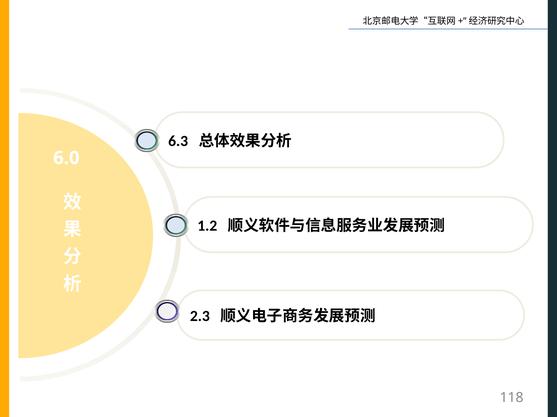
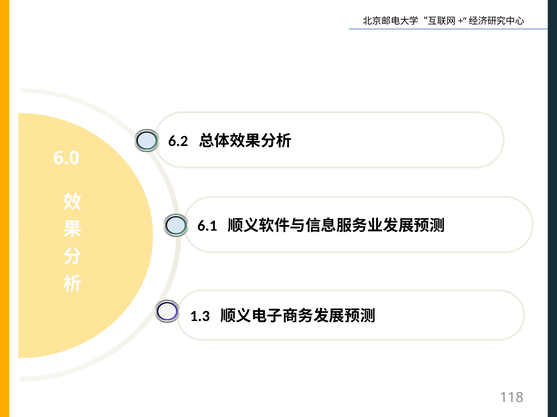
6.3: 6.3 -> 6.2 (178, 141)
1.2: 1.2 -> 6.1 (207, 226)
2.3: 2.3 -> 1.3 (200, 317)
